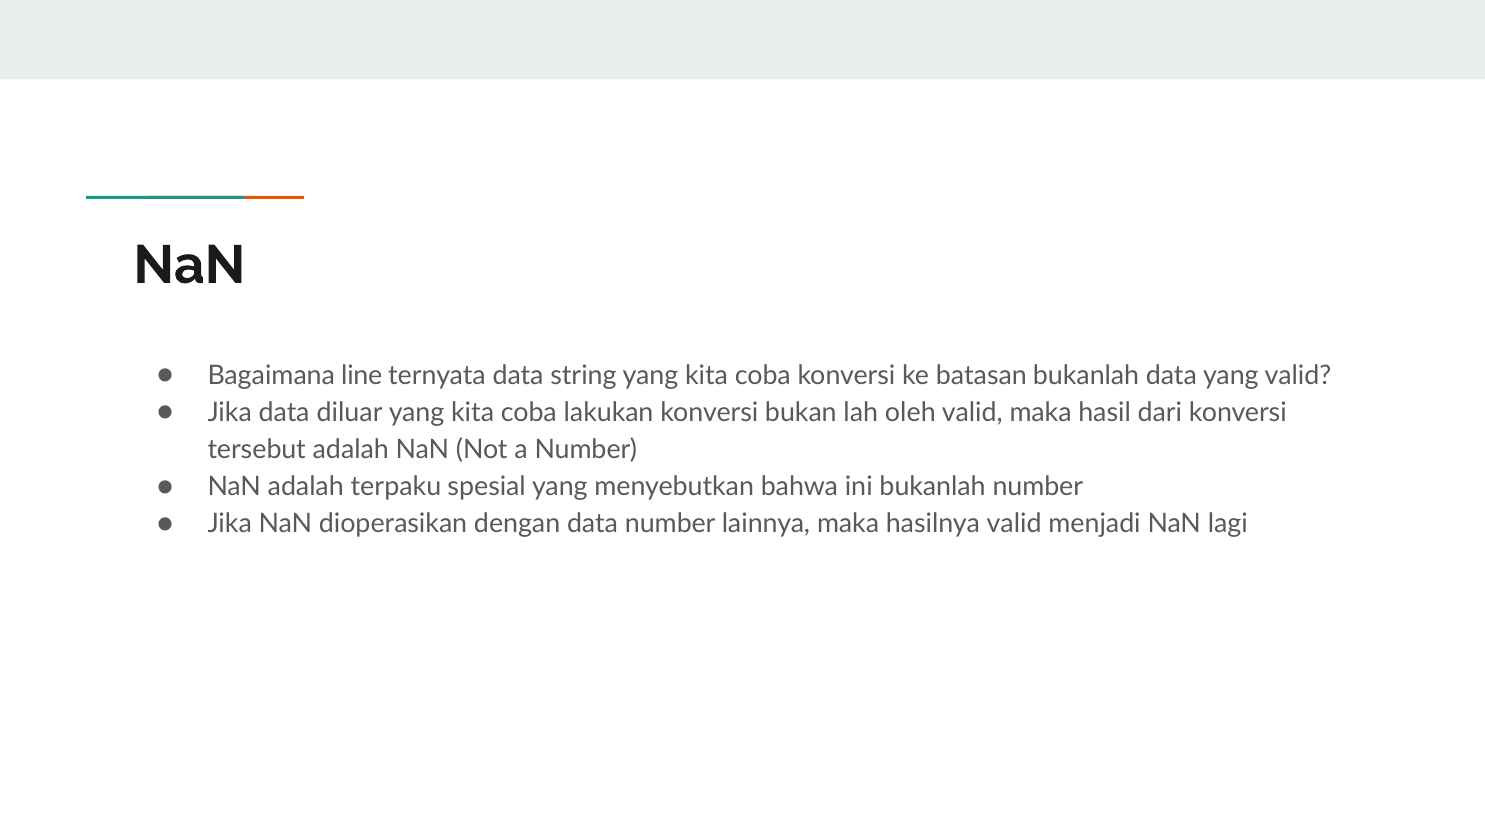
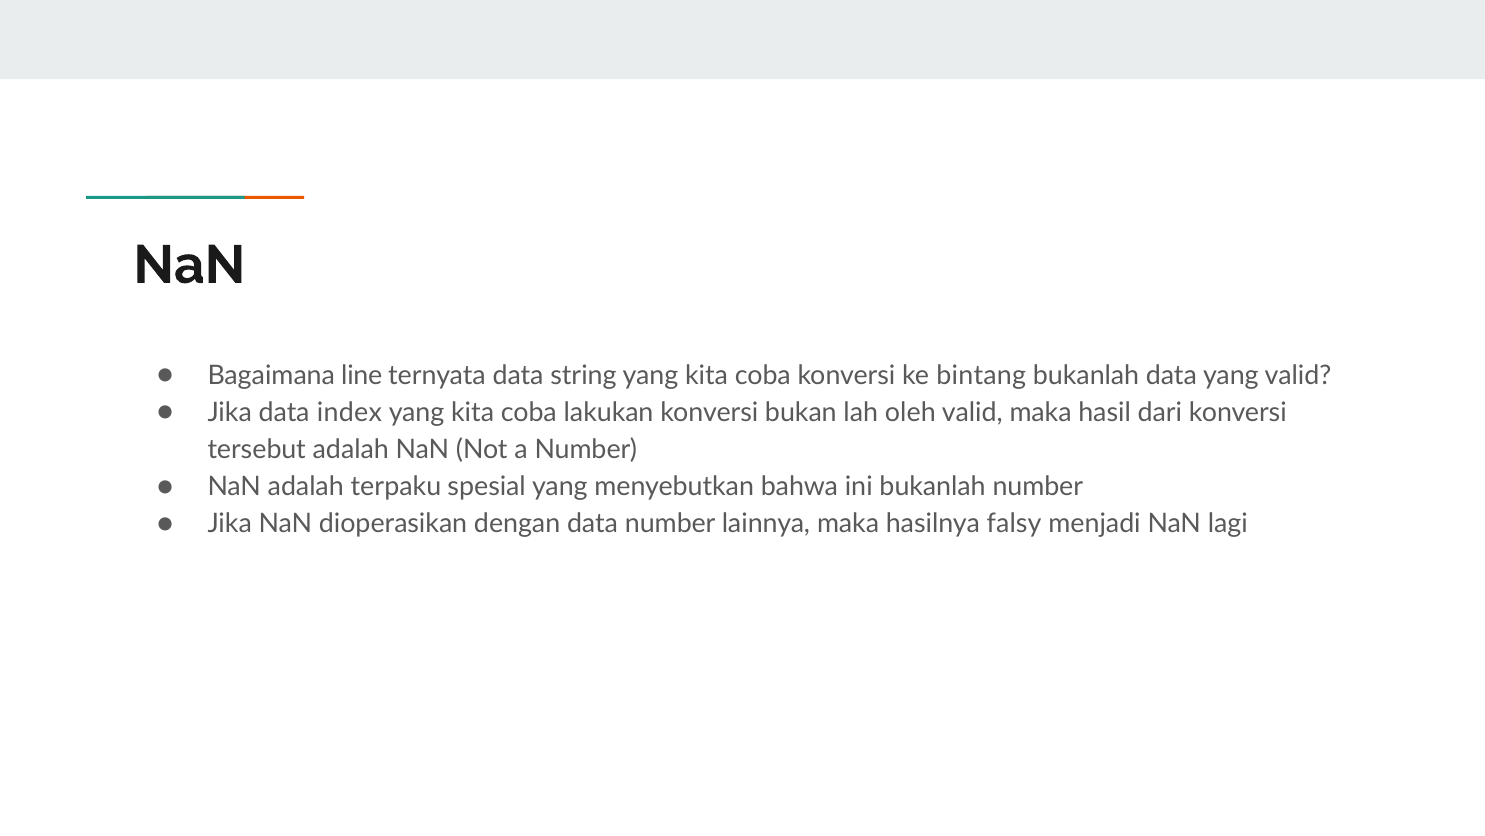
batasan: batasan -> bintang (981, 375)
diluar: diluar -> index (349, 412)
hasilnya valid: valid -> falsy (1014, 523)
